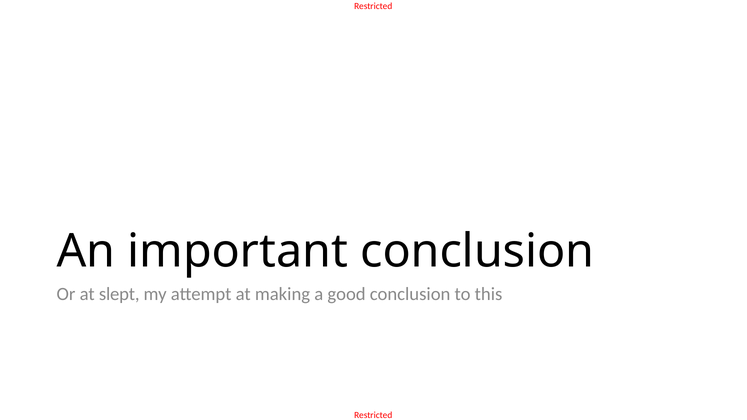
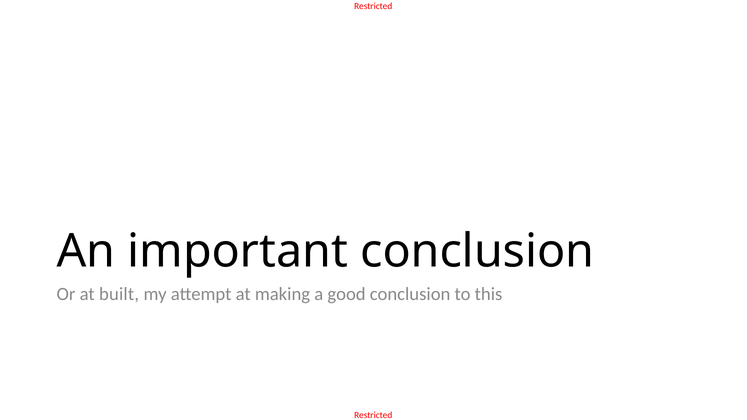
slept: slept -> built (119, 294)
